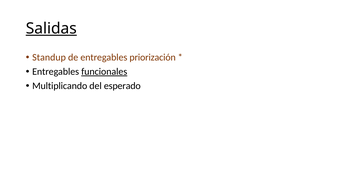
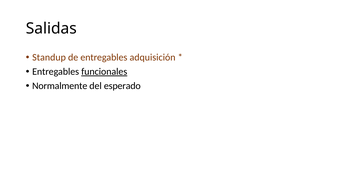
Salidas underline: present -> none (51, 28)
priorización: priorización -> adquisición (153, 57)
Multiplicando: Multiplicando -> Normalmente (60, 86)
